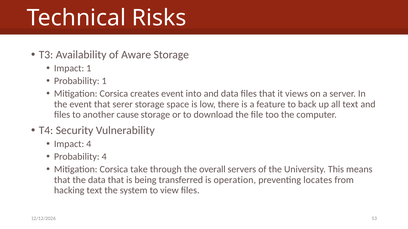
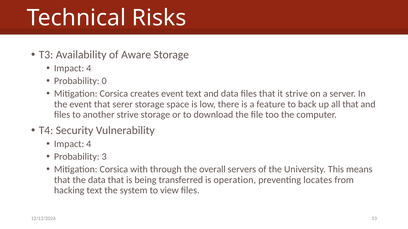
1: 1 -> 4 (89, 69)
Probability 1: 1 -> 0 (104, 81)
event into: into -> text (194, 94)
it views: views -> strive (297, 94)
all text: text -> that (350, 104)
another cause: cause -> strive (128, 115)
Probability 4: 4 -> 3 (104, 157)
take: take -> with (139, 170)
